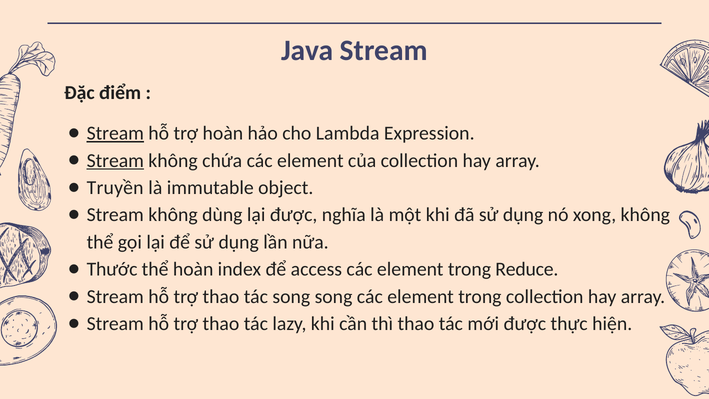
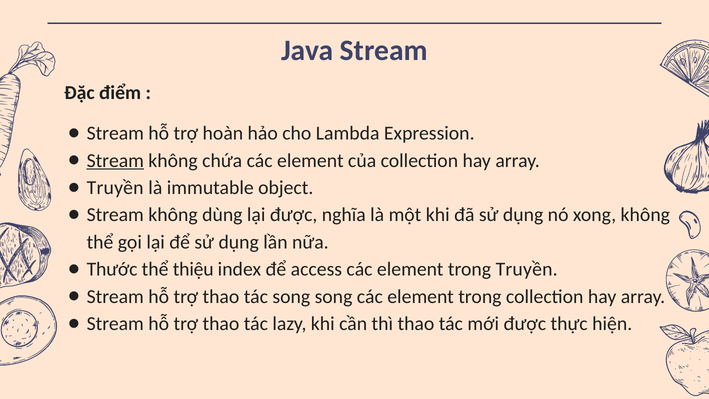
Stream underline: present -> none (115, 133)
thể hoàn: hoàn -> thiệu (193, 269)
trong Reduce: Reduce -> Truyền (527, 269)
